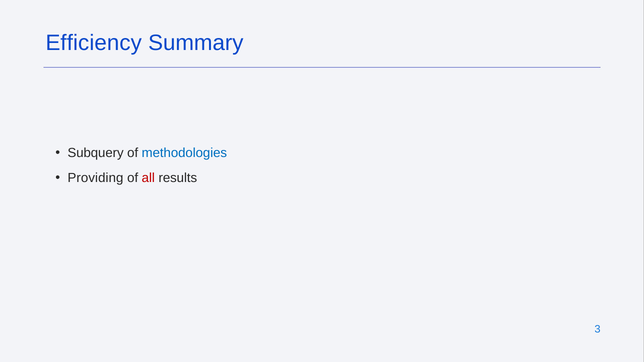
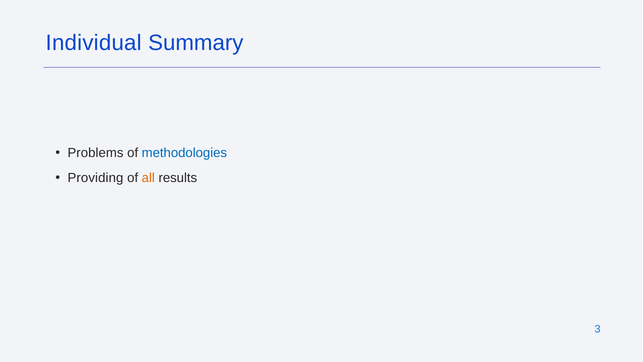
Efficiency: Efficiency -> Individual (94, 43)
Subquery: Subquery -> Problems (96, 153)
all colour: red -> orange (148, 178)
